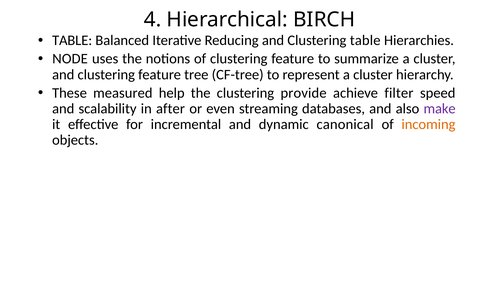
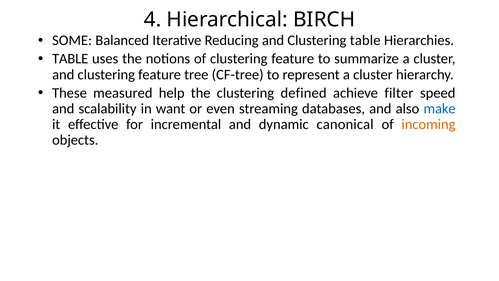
TABLE: TABLE -> SOME (72, 40)
NODE: NODE -> TABLE (70, 59)
provide: provide -> defined (304, 93)
after: after -> want (171, 108)
make colour: purple -> blue (440, 108)
